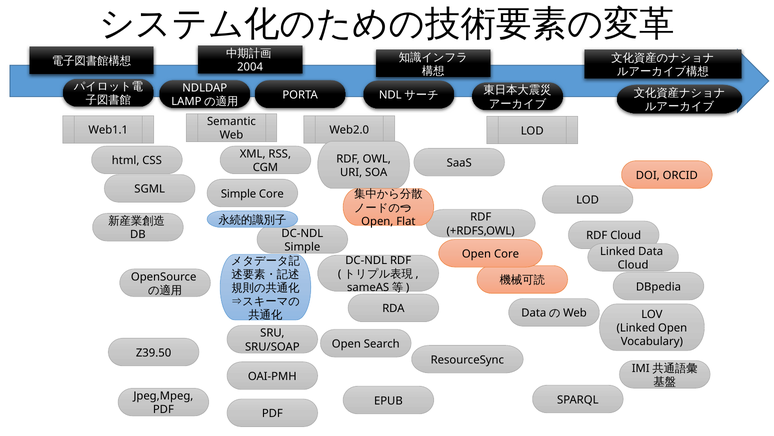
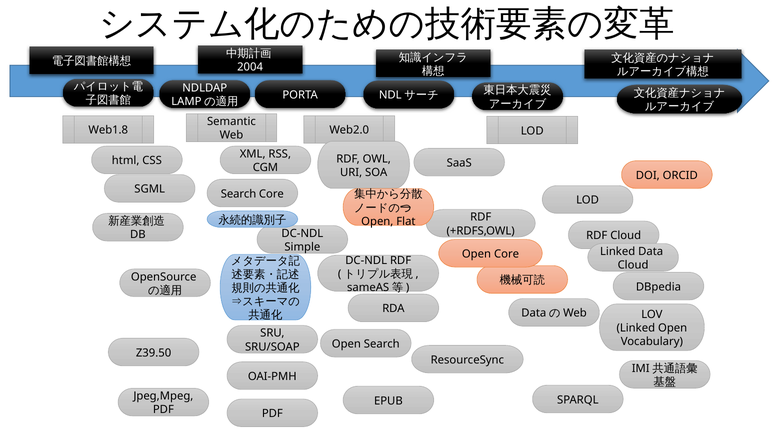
Web1.1: Web1.1 -> Web1.8 (108, 130)
Simple: Simple -> Search (239, 194)
